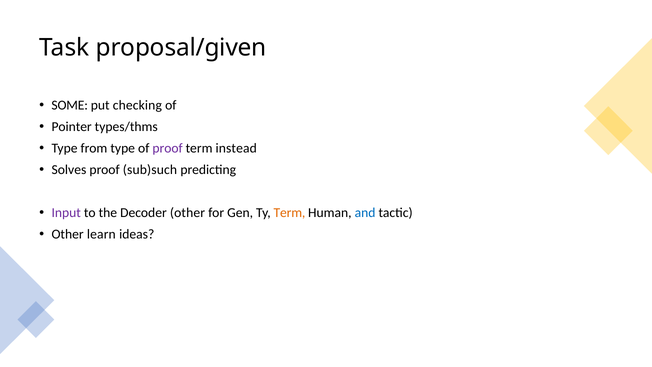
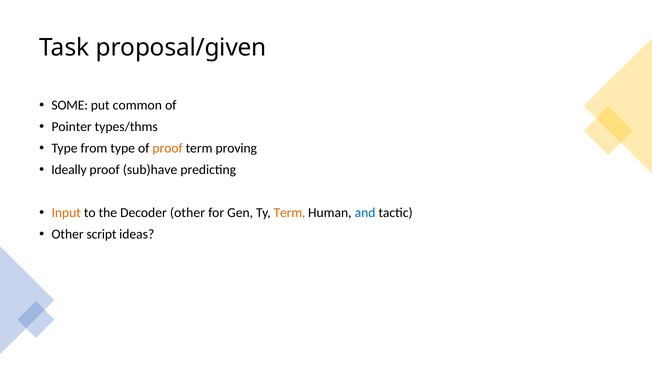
checking: checking -> common (137, 105)
proof colour: purple -> orange (168, 148)
instead: instead -> proving (236, 148)
Solves: Solves -> Ideally (69, 170)
sub)such: sub)such -> sub)have (150, 170)
Input colour: purple -> orange (66, 213)
learn: learn -> script (102, 234)
